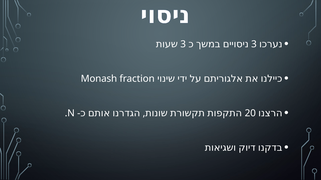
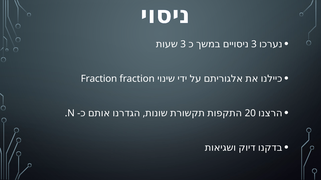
Monash: Monash -> Fraction (99, 79)
